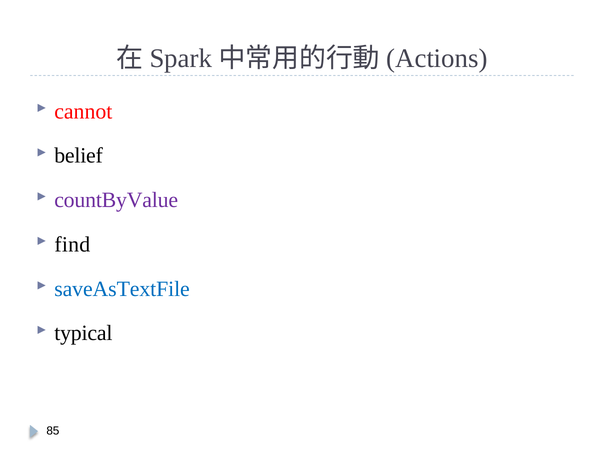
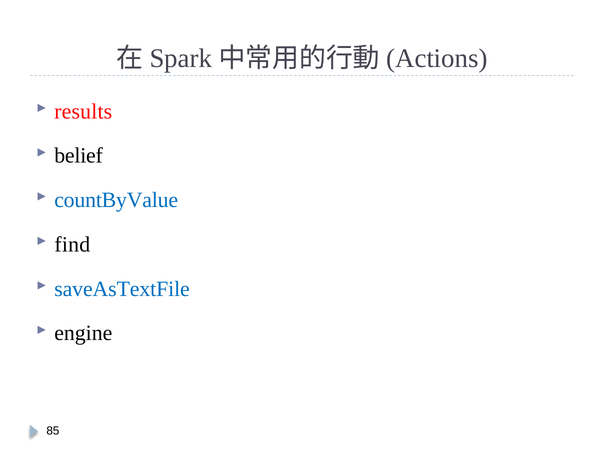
cannot: cannot -> results (83, 111)
countByValue colour: purple -> blue (116, 200)
typical: typical -> engine (83, 333)
